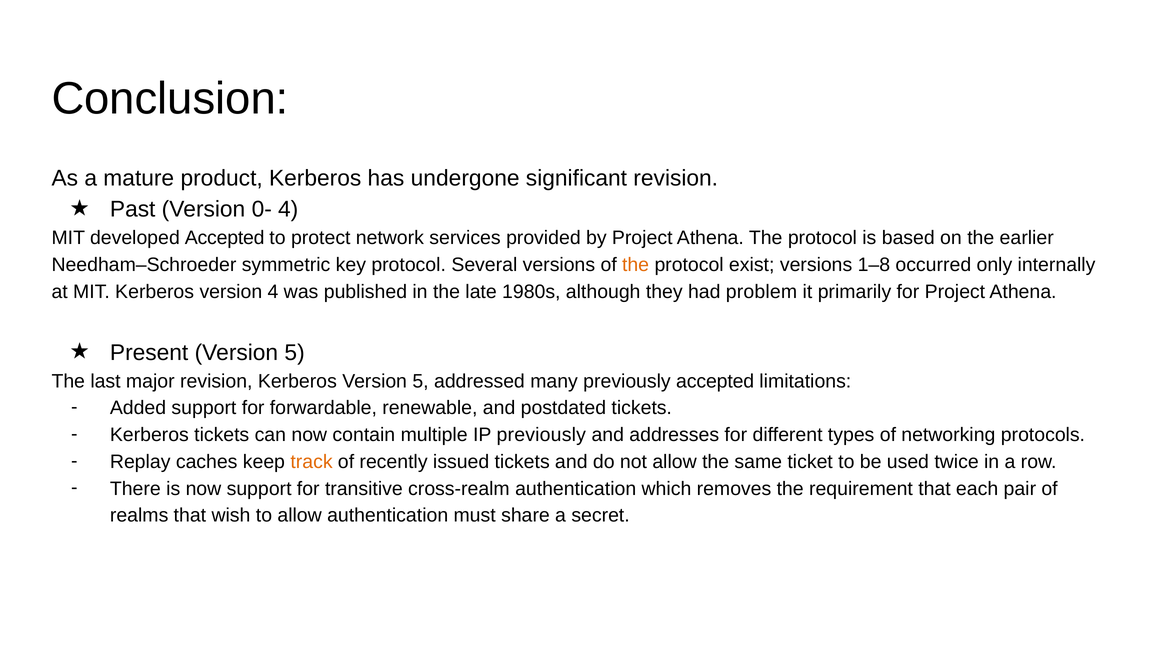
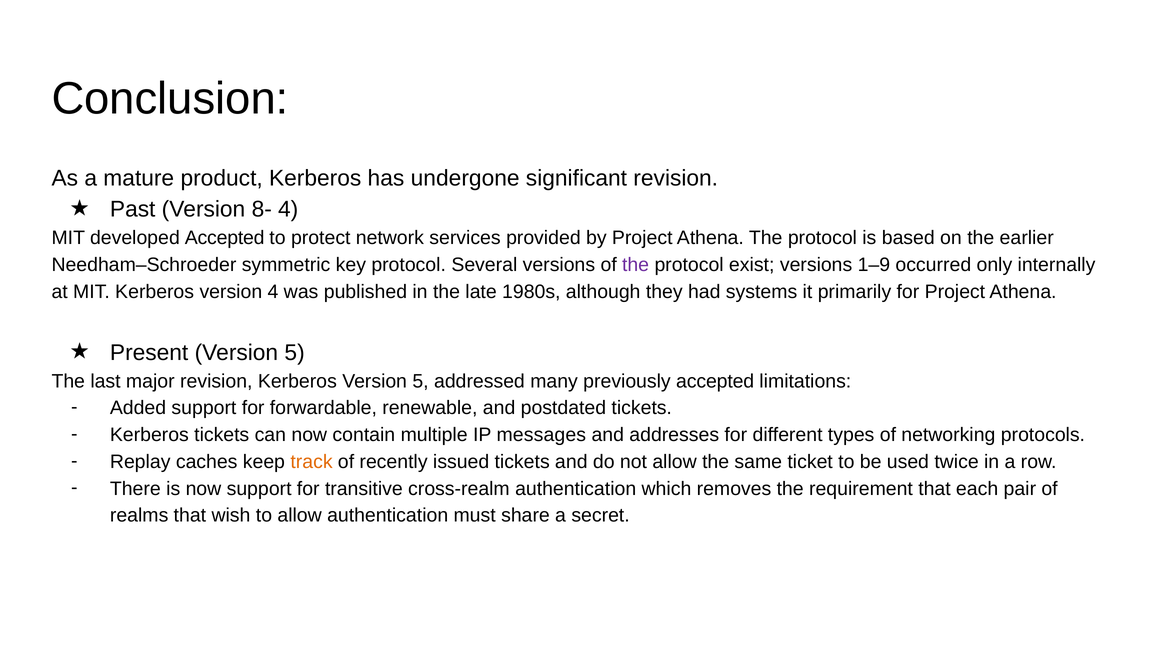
0-: 0- -> 8- (262, 210)
the colour: orange -> purple (636, 265)
1–8: 1–8 -> 1–9 (874, 265)
problem: problem -> systems (762, 292)
IP previously: previously -> messages (541, 435)
